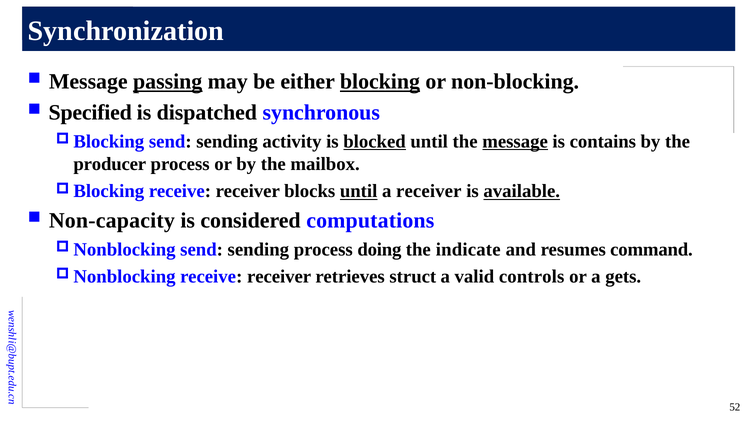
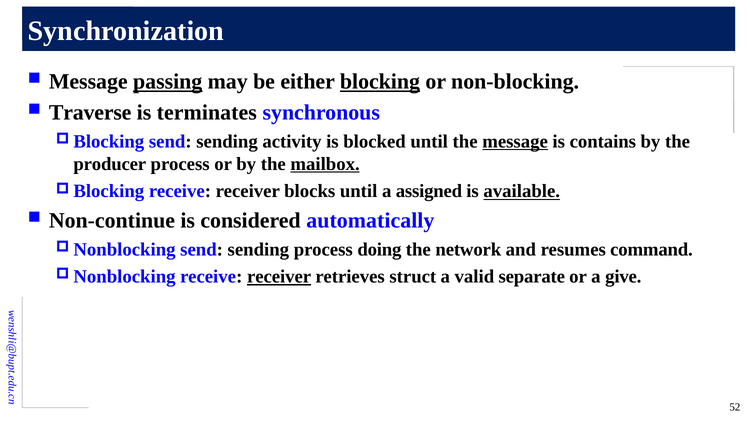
Specified: Specified -> Traverse (90, 113)
dispatched: dispatched -> terminates (207, 113)
blocked underline: present -> none (375, 141)
mailbox underline: none -> present (325, 164)
until underline: present -> none (359, 191)
a receiver: receiver -> assigned (429, 191)
Non-capacity: Non-capacity -> Non-continue (112, 220)
computations: computations -> automatically (370, 220)
indicate: indicate -> network (468, 249)
receiver underline: none -> present (279, 277)
controls: controls -> separate (532, 277)
gets: gets -> give (623, 277)
